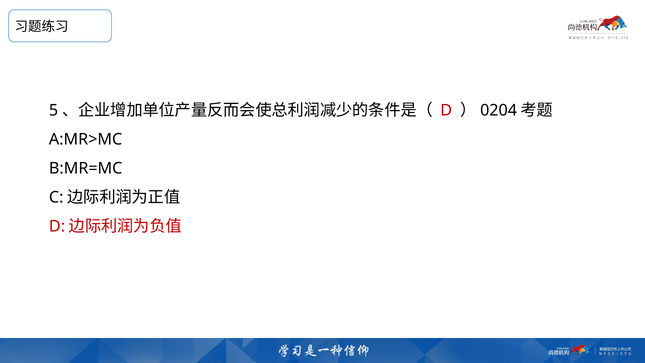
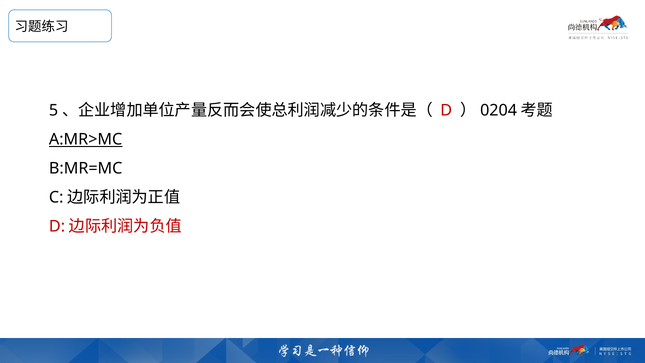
A:MR>MC underline: none -> present (86, 139)
